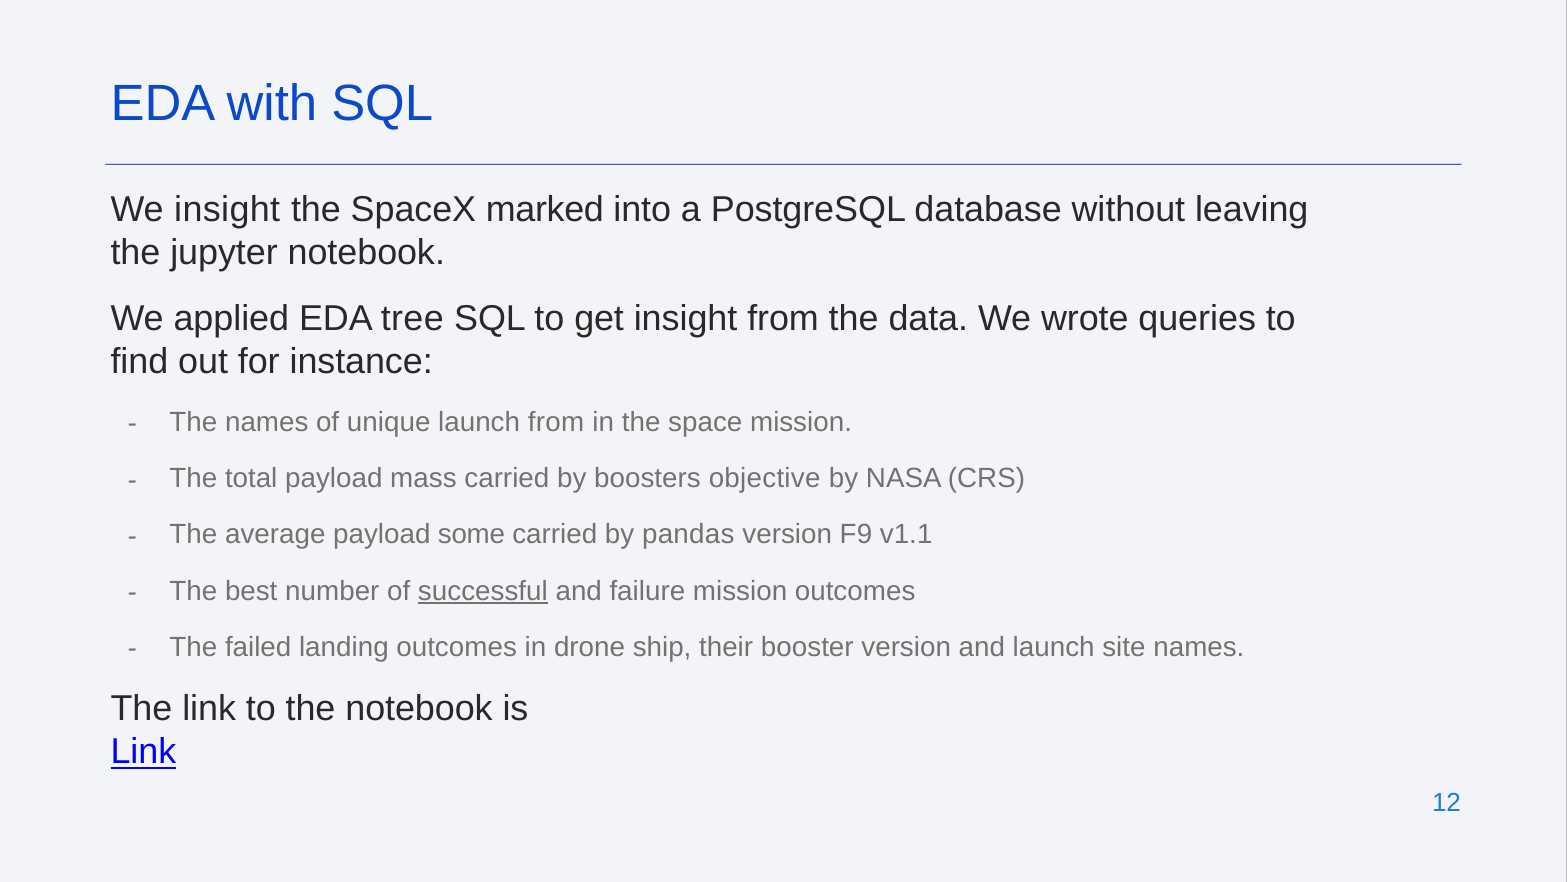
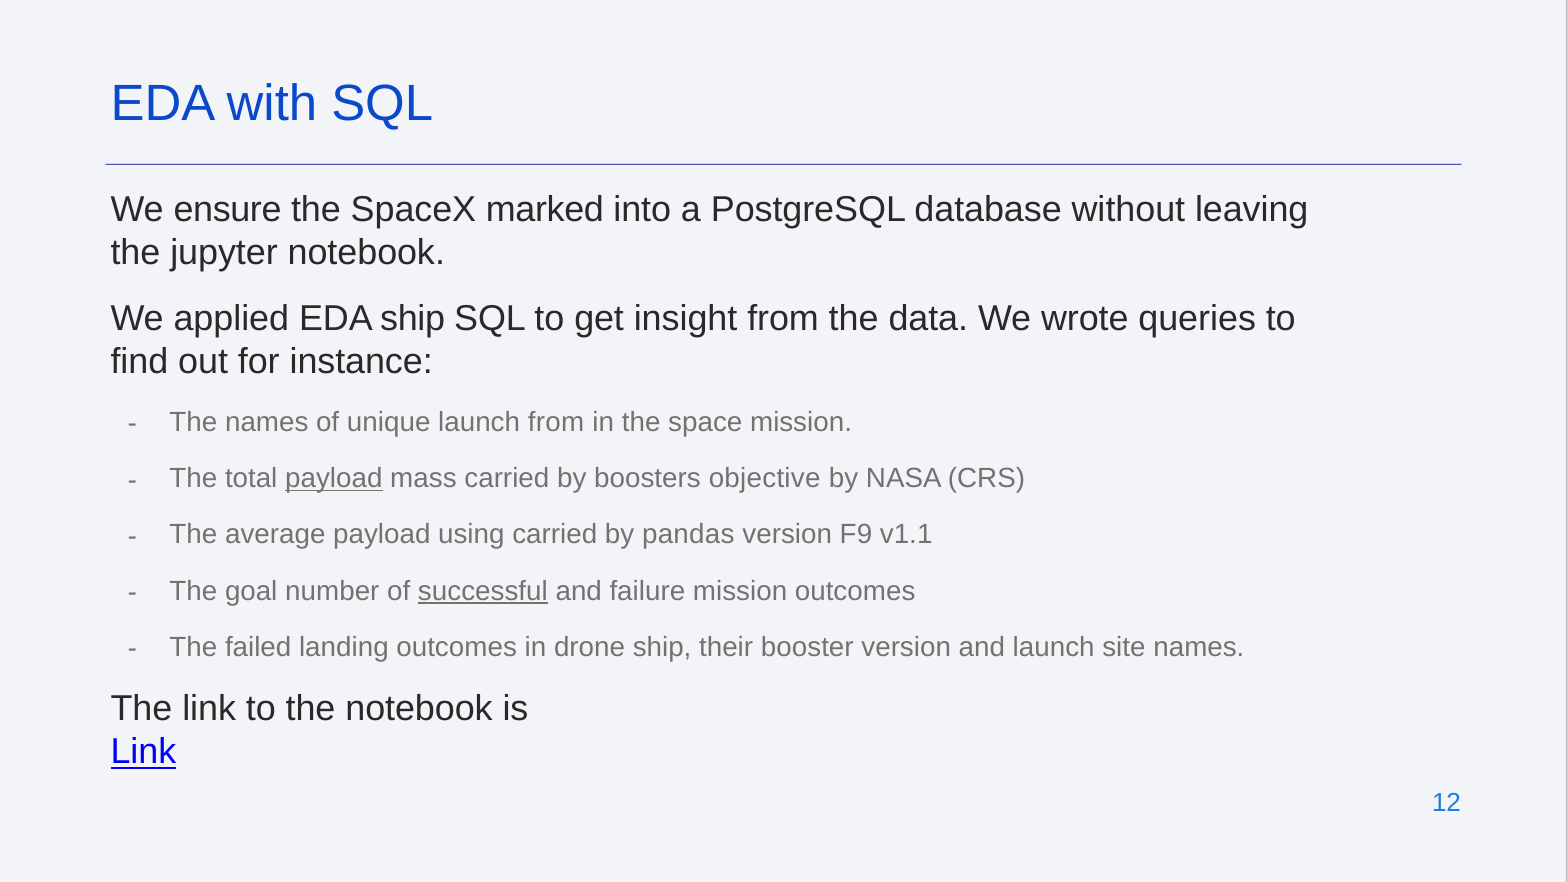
We insight: insight -> ensure (228, 209)
EDA tree: tree -> ship (413, 318)
payload underline: none -> present (334, 478)
some: some -> using (471, 534)
best: best -> goal (251, 591)
